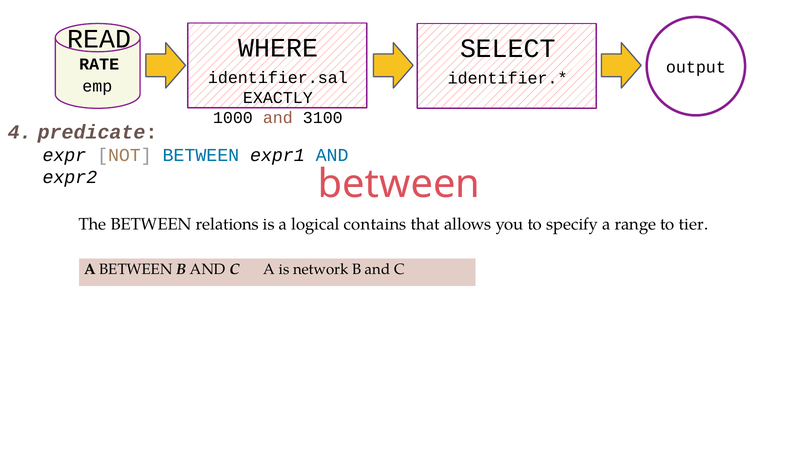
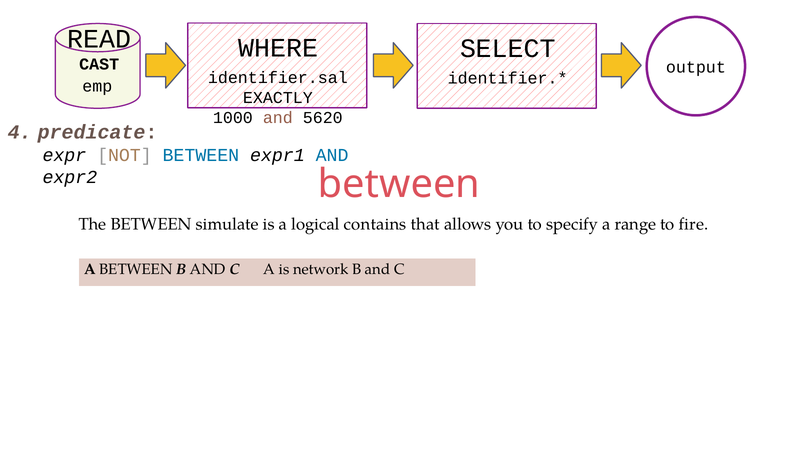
RATE: RATE -> CAST (99, 64)
3100: 3100 -> 5620 (323, 118)
relations: relations -> simulate (227, 224)
tier: tier -> fire (694, 224)
